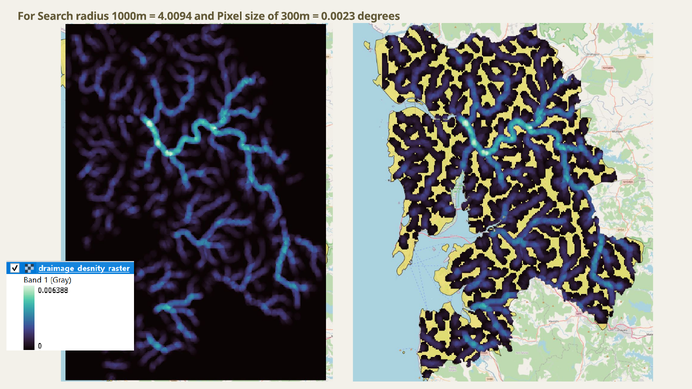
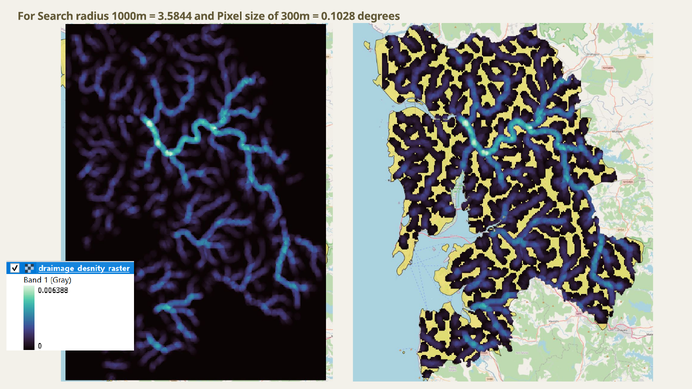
4.0094: 4.0094 -> 3.5844 (175, 16)
0.0023: 0.0023 -> 0.1028 (338, 16)
